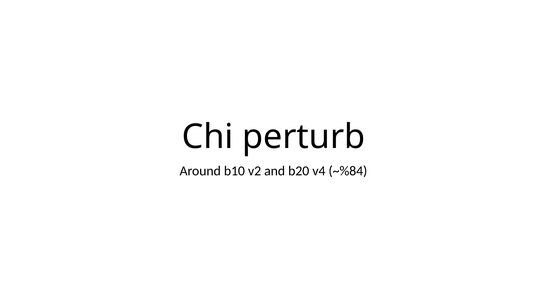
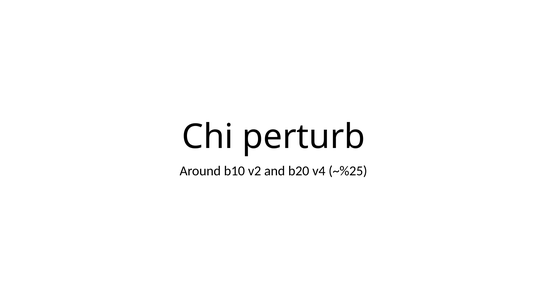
~%84: ~%84 -> ~%25 (348, 171)
